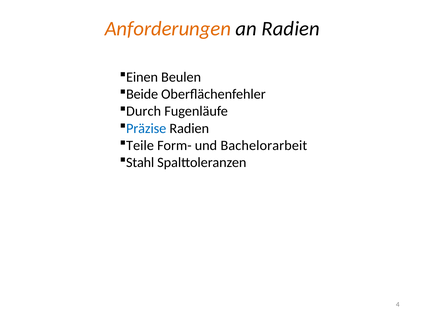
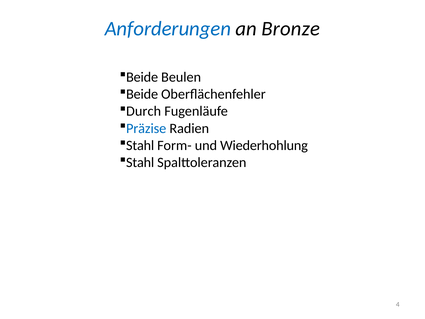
Anforderungen colour: orange -> blue (168, 29)
an Radien: Radien -> Bronze (291, 29)
Einen: Einen -> Beide (142, 77)
Teile: Teile -> Stahl (140, 145)
Bachelorarbeit: Bachelorarbeit -> Wiederhohlung (264, 145)
